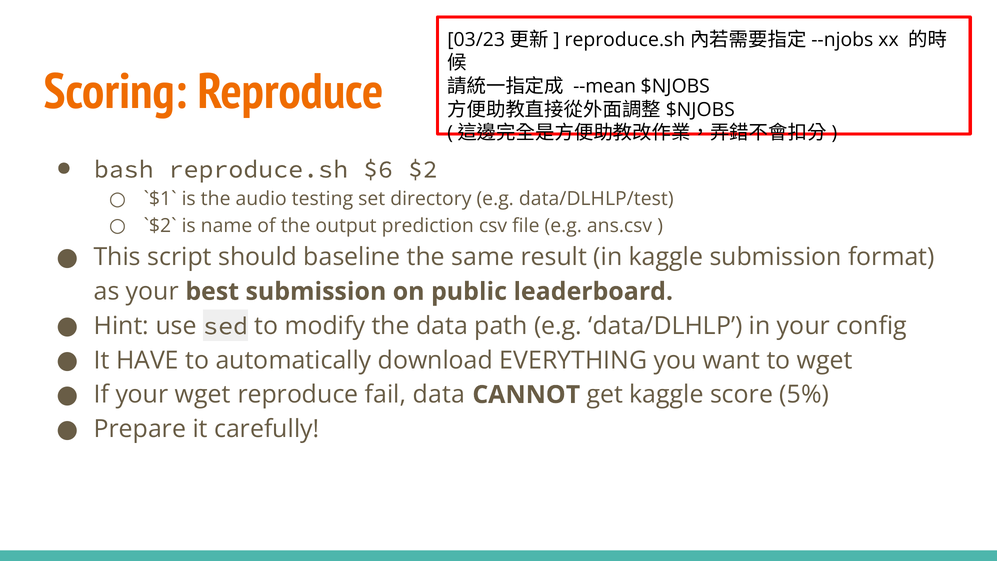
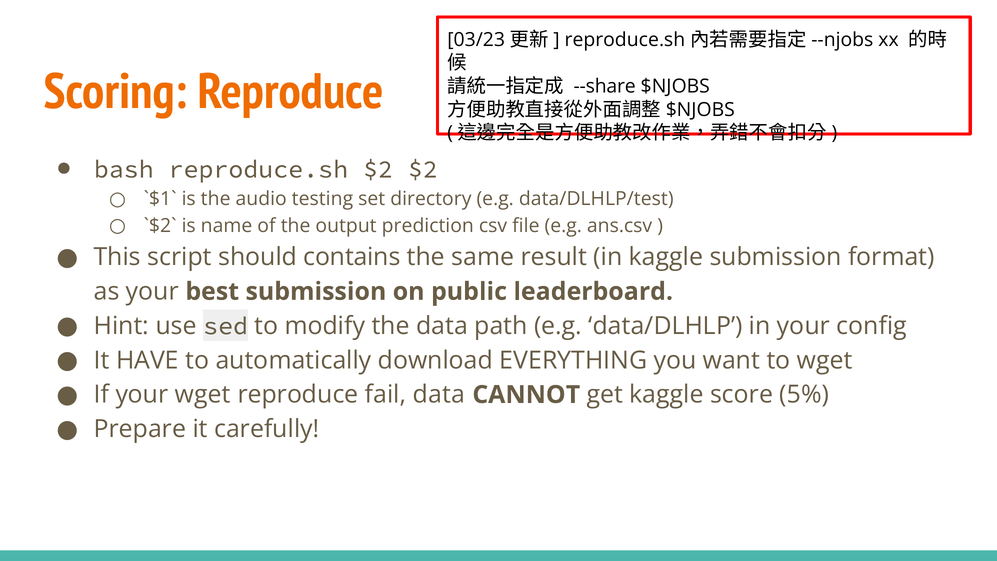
--mean: --mean -> --share (605, 86)
reproduce.sh $6: $6 -> $2 (378, 169)
baseline: baseline -> contains (352, 257)
